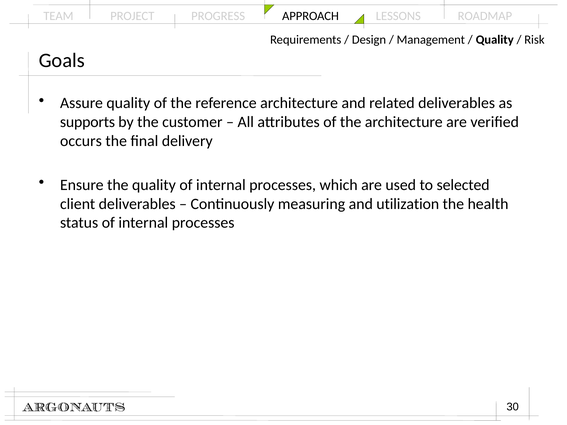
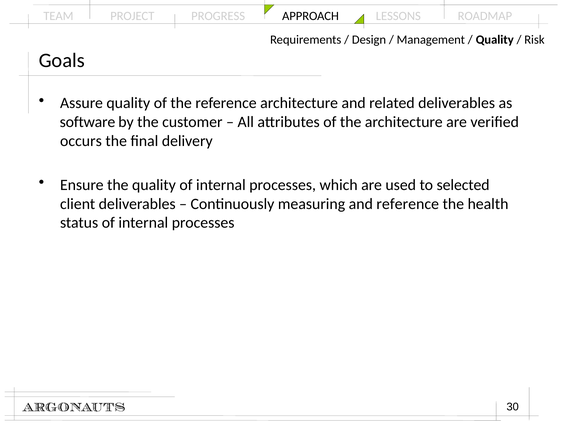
supports: supports -> software (87, 122)
and utilization: utilization -> reference (408, 204)
